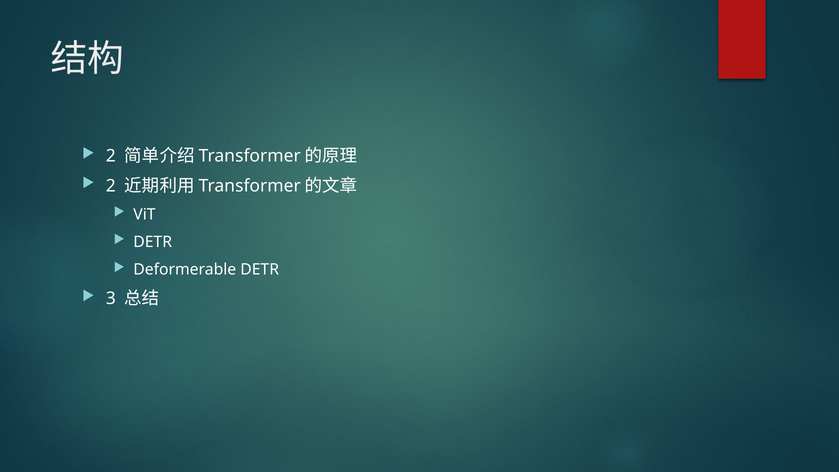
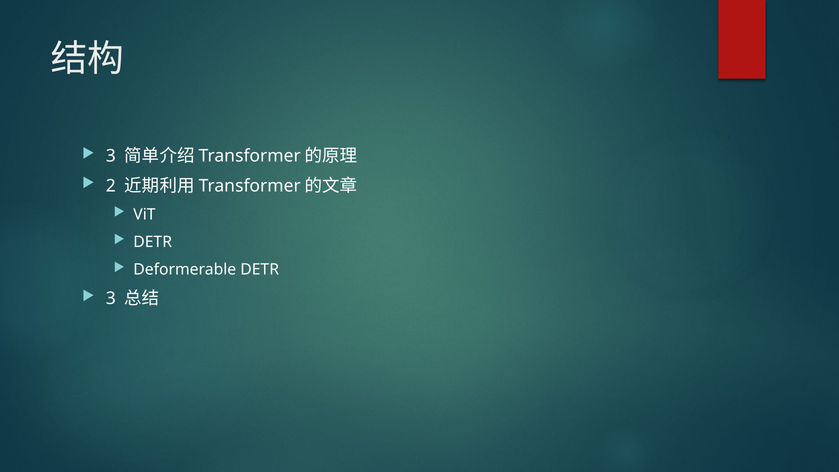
2: 2 -> 3 (111, 156)
